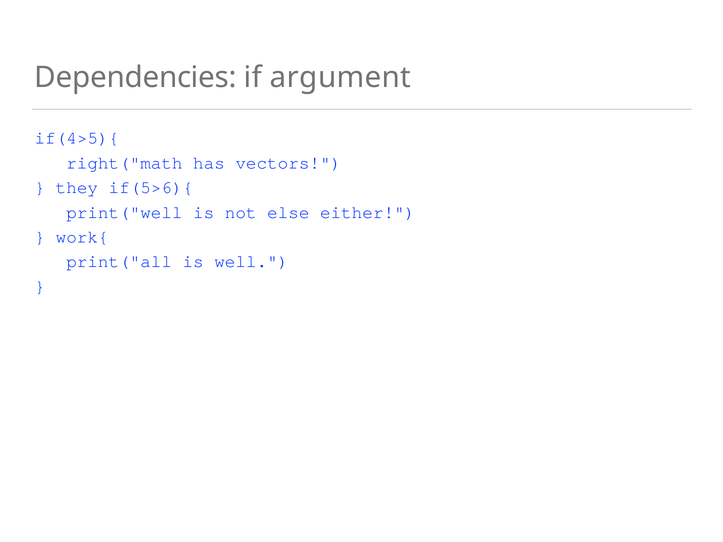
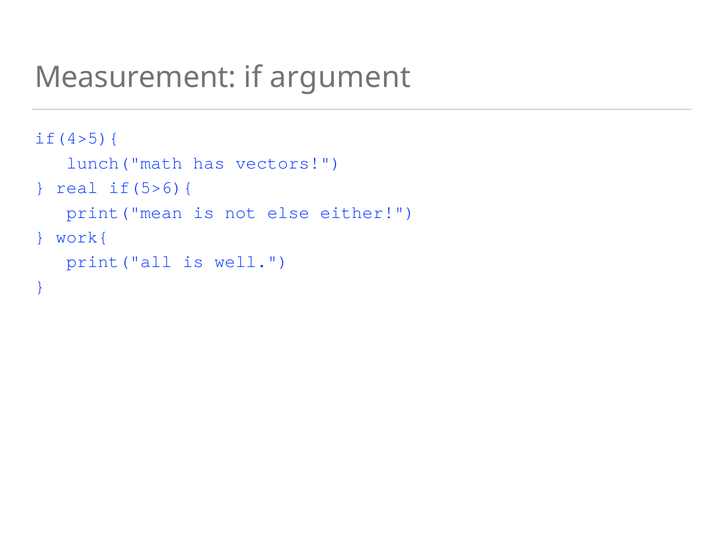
Dependencies: Dependencies -> Measurement (135, 77)
right("math: right("math -> lunch("math (124, 163)
they: they -> real (77, 188)
print("well: print("well -> print("mean (124, 212)
